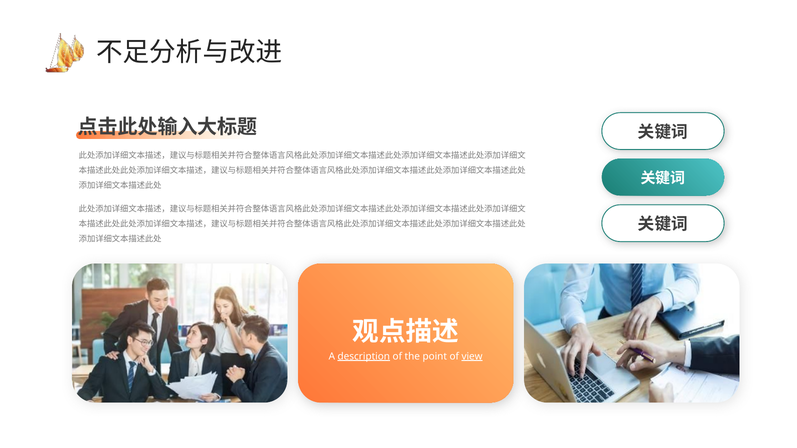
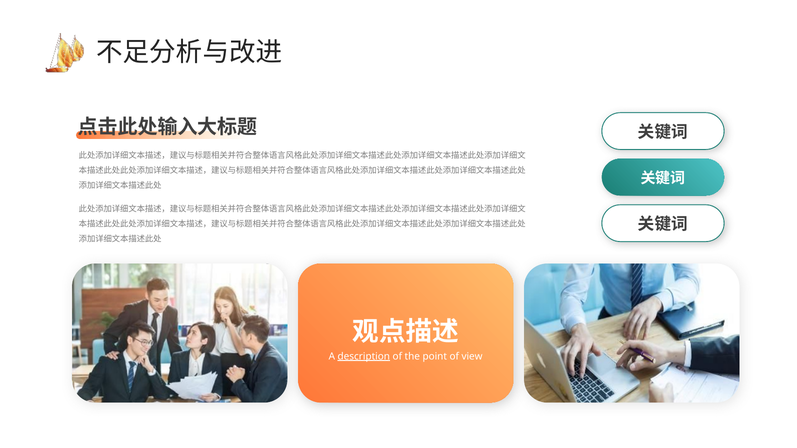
view underline: present -> none (472, 356)
